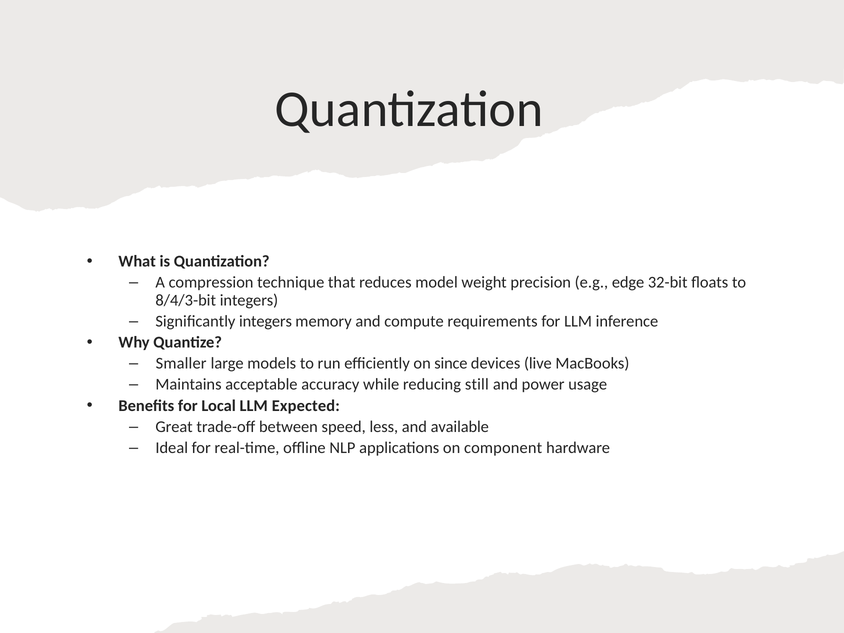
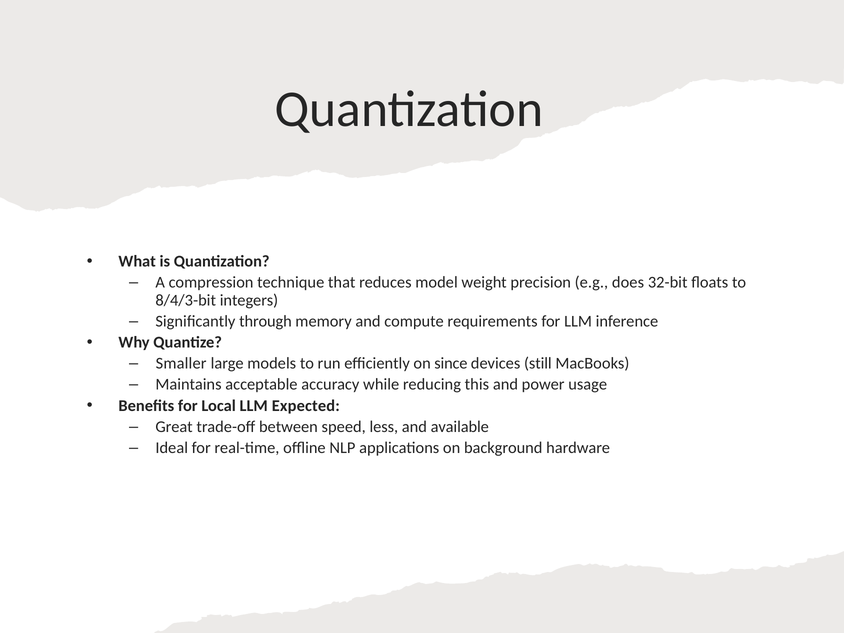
edge: edge -> does (628, 283)
Significantly integers: integers -> through (265, 321)
live: live -> still (538, 363)
still: still -> this (477, 385)
component: component -> background (503, 448)
